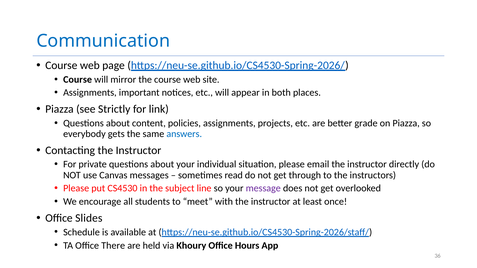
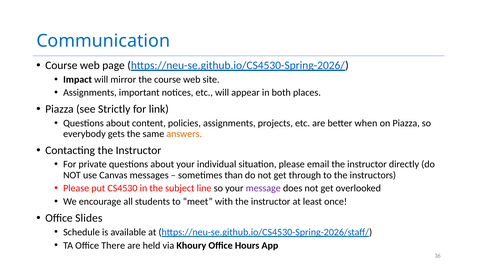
Course: Course -> Impact (78, 80)
grade: grade -> when (366, 123)
answers colour: blue -> orange (184, 134)
read: read -> than (234, 175)
